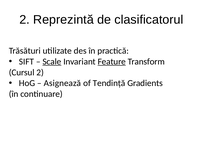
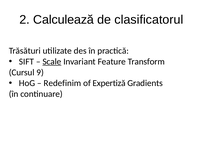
Reprezintă: Reprezintă -> Calculează (64, 20)
Feature underline: present -> none (112, 62)
Cursul 2: 2 -> 9 (40, 73)
Asignează: Asignează -> Redefinim (62, 83)
Tendință: Tendință -> Expertiză (109, 83)
